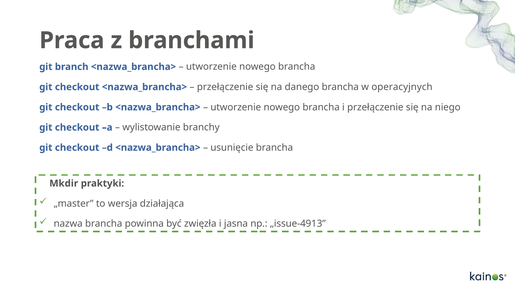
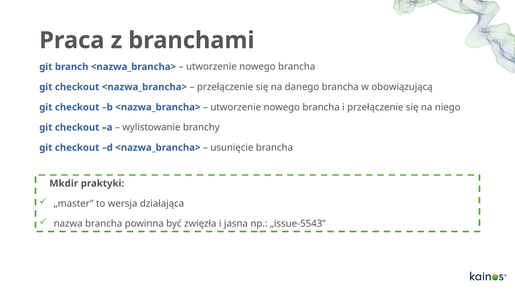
operacyjnych: operacyjnych -> obowiązującą (402, 87)
„issue-4913: „issue-4913 -> „issue-5543 (298, 224)
